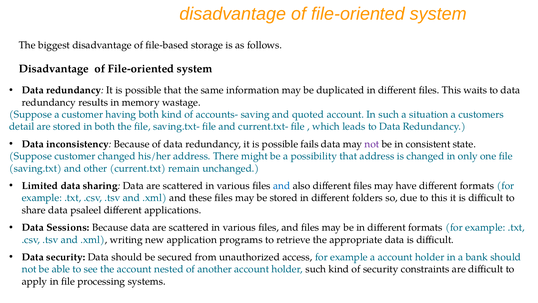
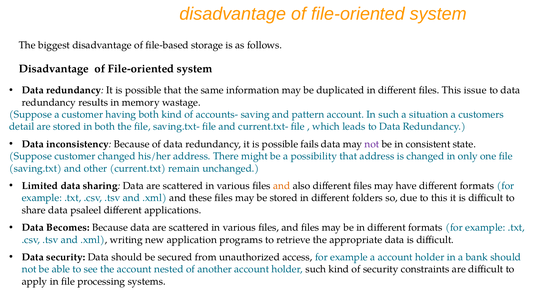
waits: waits -> issue (475, 90)
quoted: quoted -> pattern (308, 114)
and colour: blue -> orange (282, 186)
Sessions: Sessions -> Becomes (68, 227)
